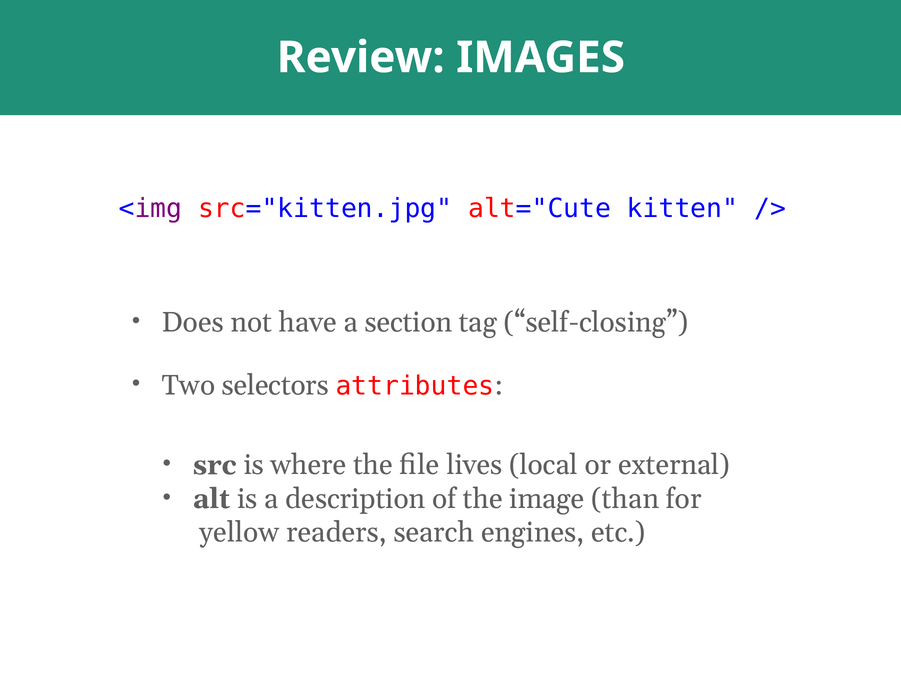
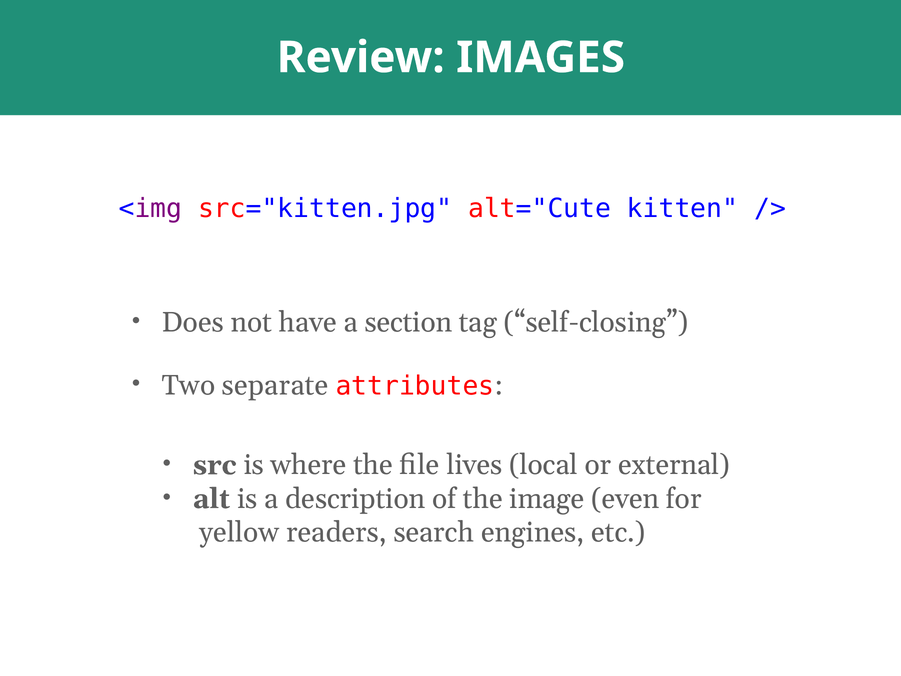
selectors: selectors -> separate (275, 385)
than: than -> even (625, 499)
